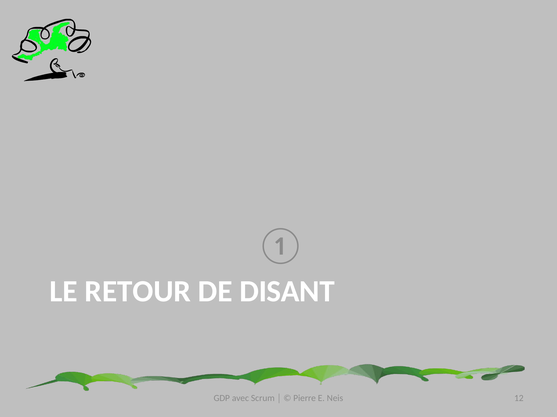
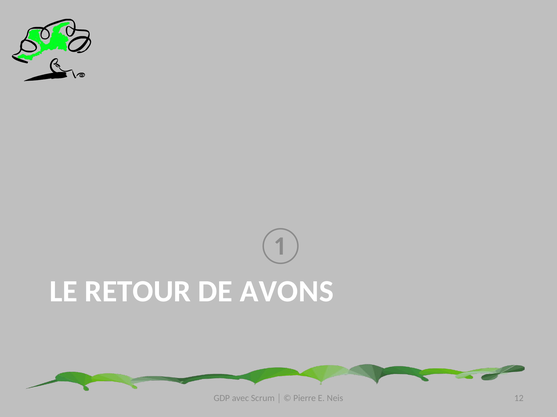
DISANT: DISANT -> AVONS (287, 292)
